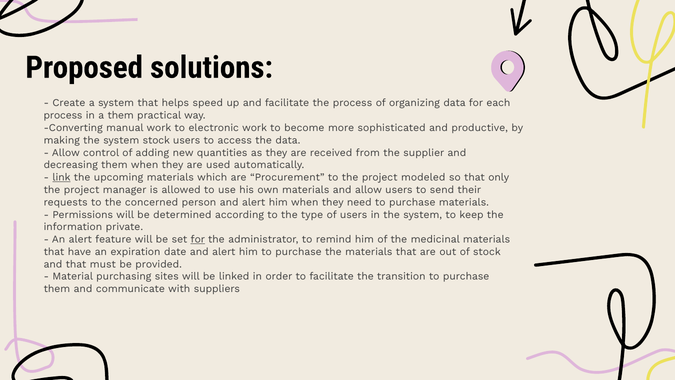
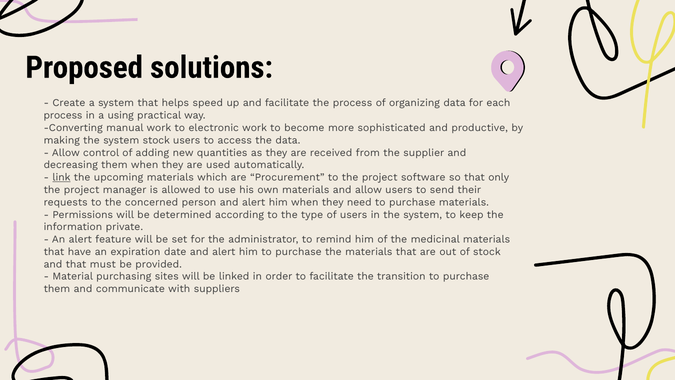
a them: them -> using (121, 115)
modeled: modeled -> software (423, 177)
for underline: present -> none (198, 239)
